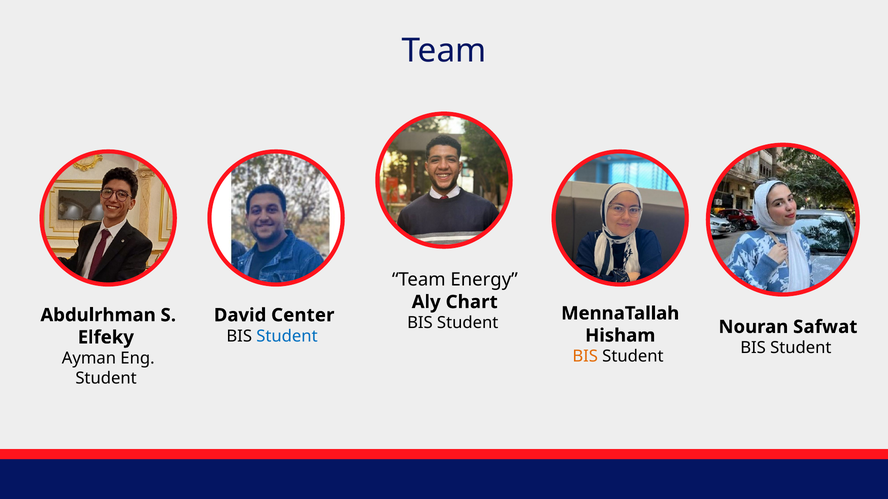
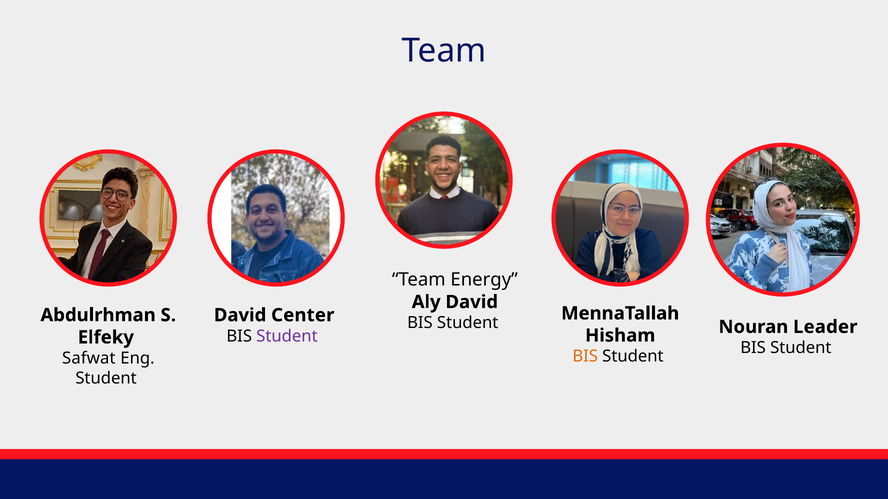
Aly Chart: Chart -> David (472, 302)
Safwat: Safwat -> Leader (825, 327)
Student colour: blue -> purple (287, 336)
Ayman: Ayman -> Safwat (89, 359)
